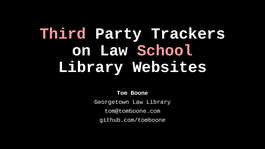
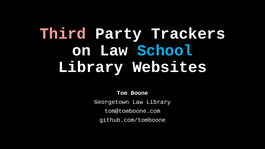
School colour: pink -> light blue (165, 50)
